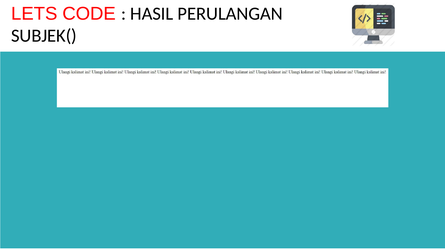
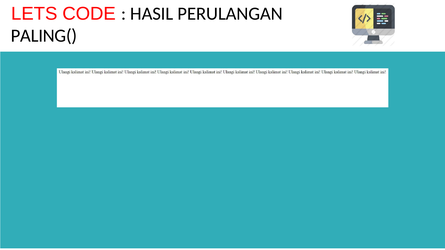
SUBJEK(: SUBJEK( -> PALING( (44, 36)
